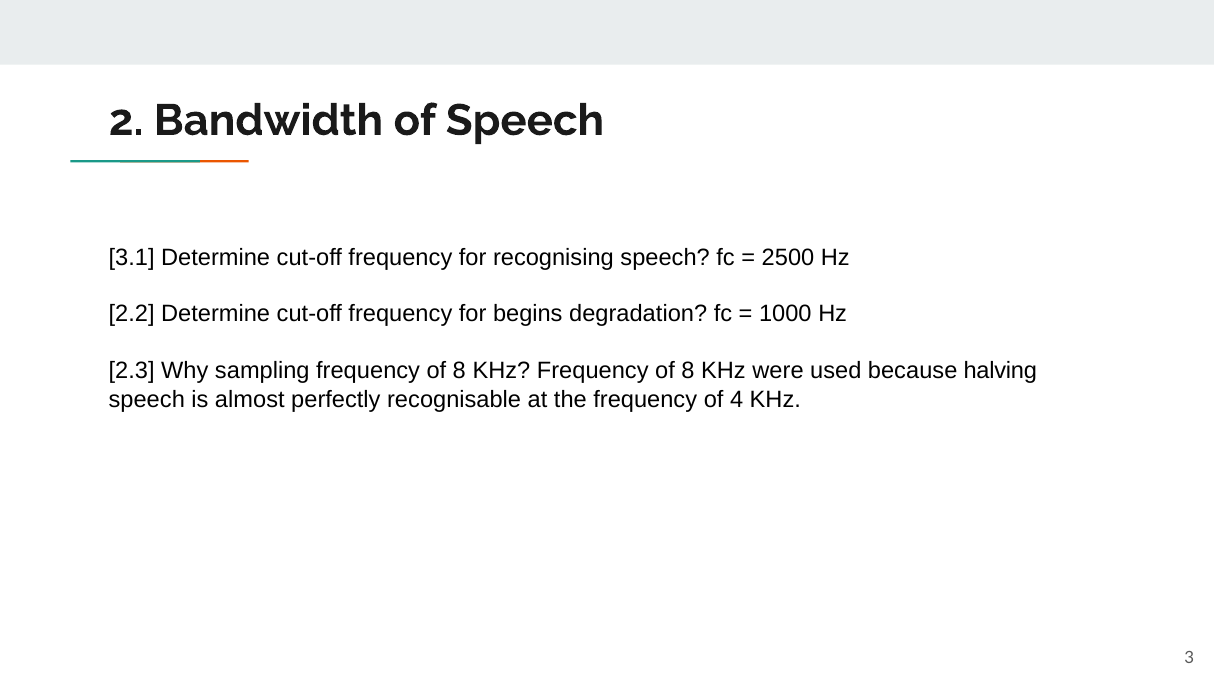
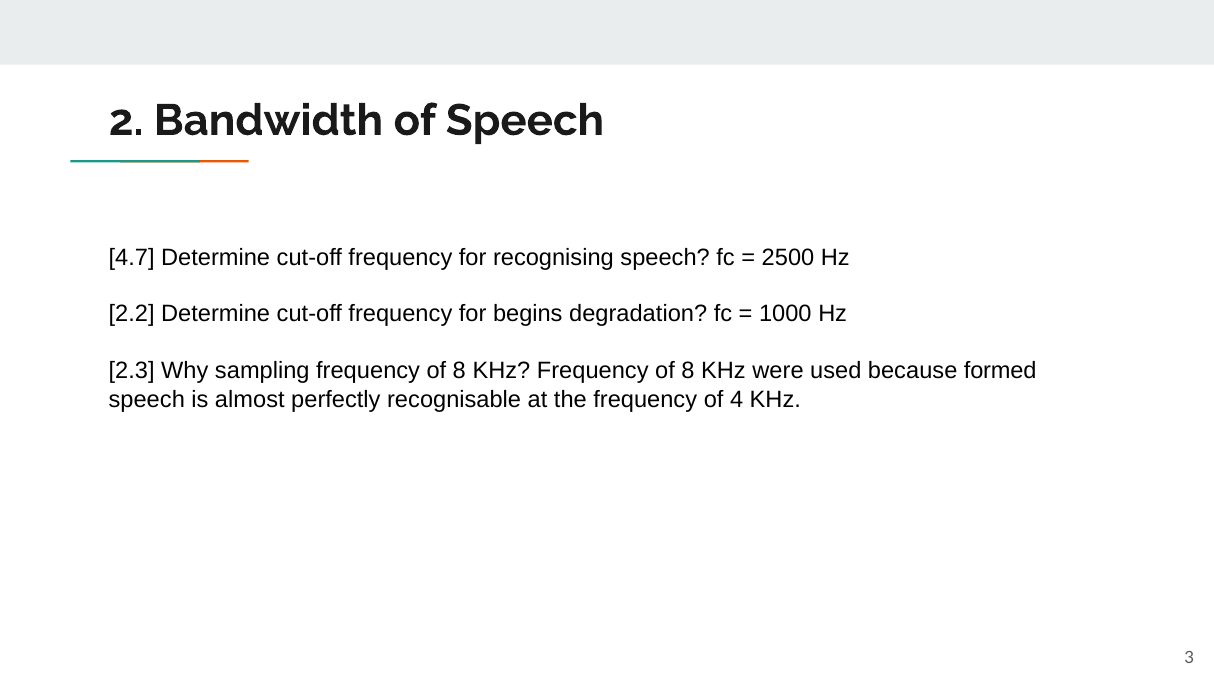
3.1: 3.1 -> 4.7 (132, 257)
halving: halving -> formed (1000, 371)
